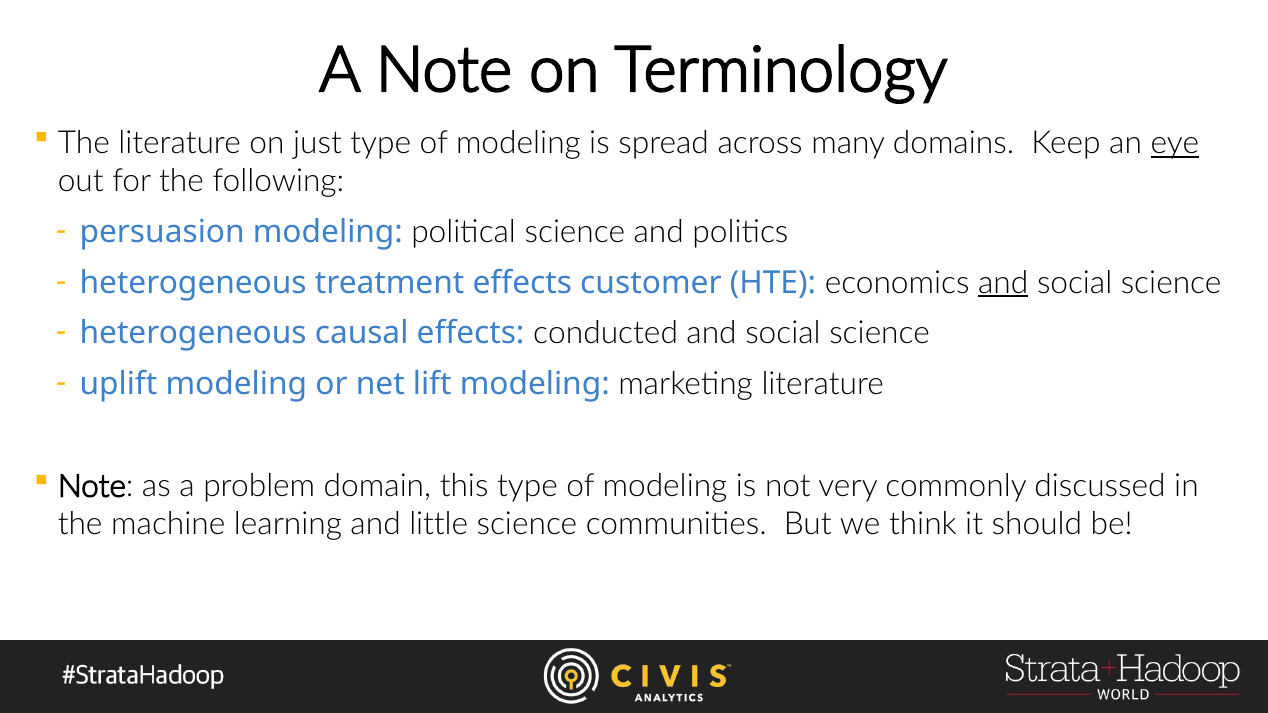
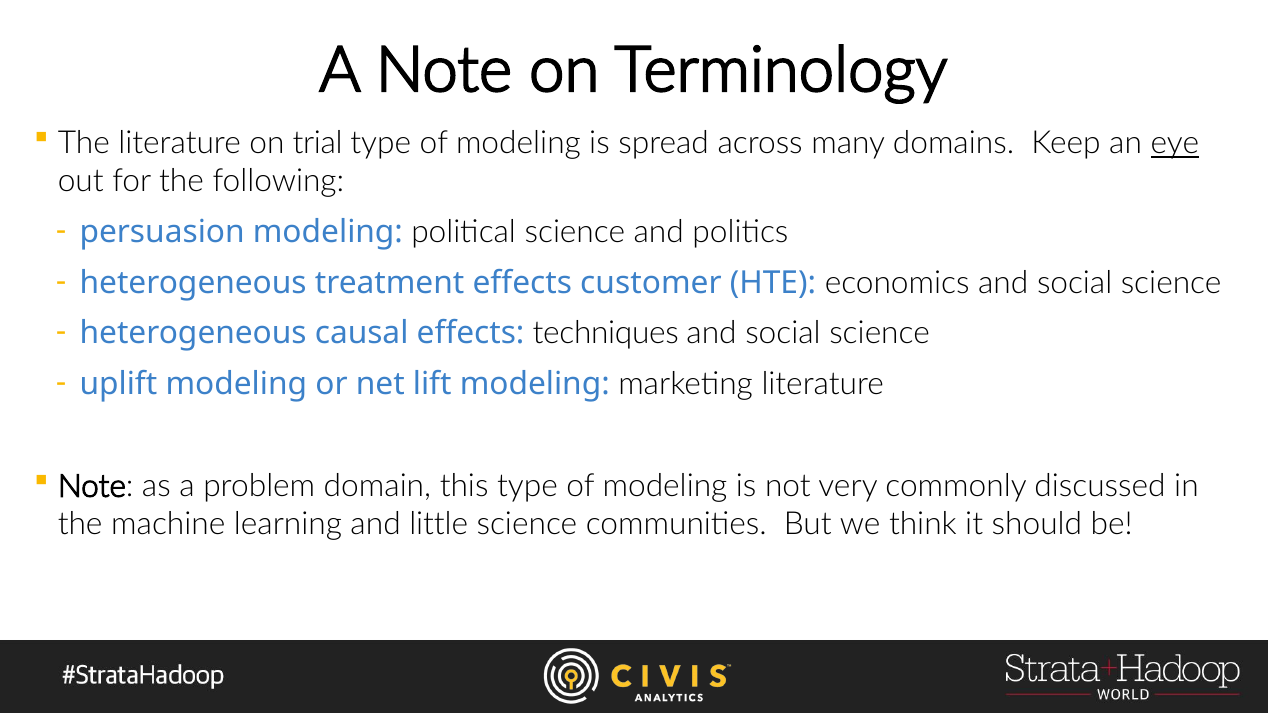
just: just -> trial (318, 143)
and underline: present -> none (1003, 283)
conducted: conducted -> techniques (606, 333)
